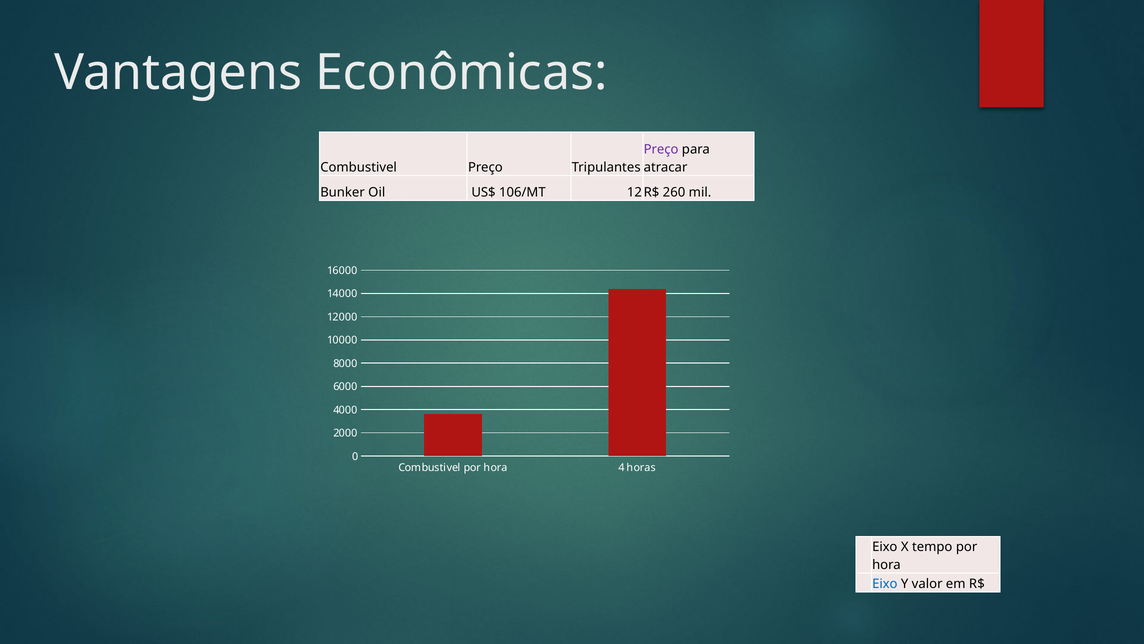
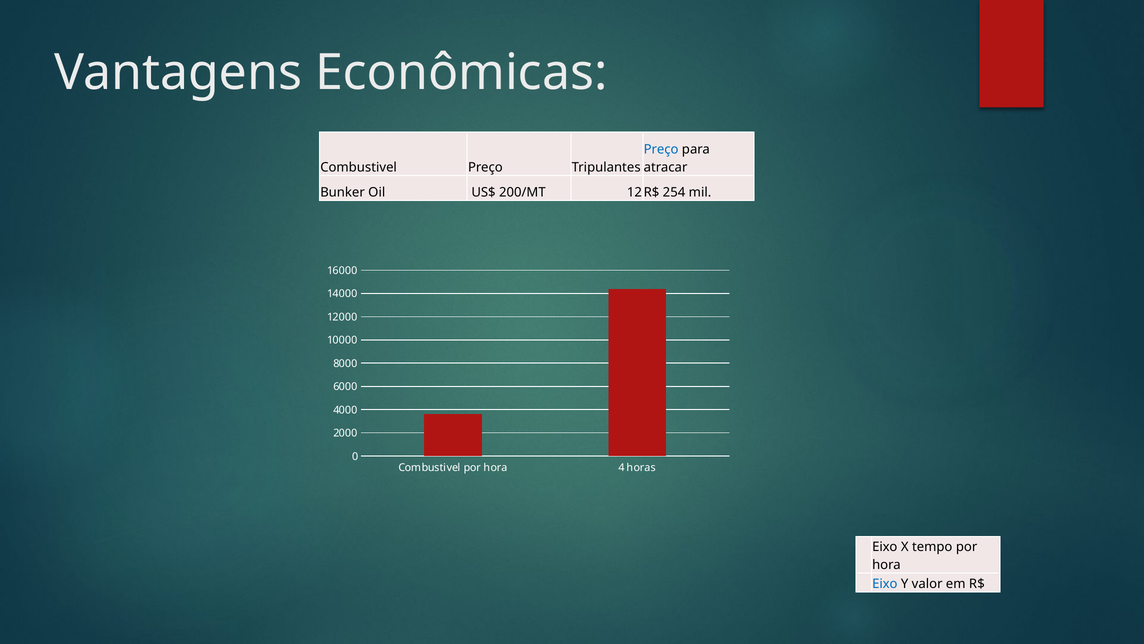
Preço colour: purple -> blue (661, 149)
106/MT: 106/MT -> 200/MT (522, 192)
260: 260 -> 254 (674, 192)
